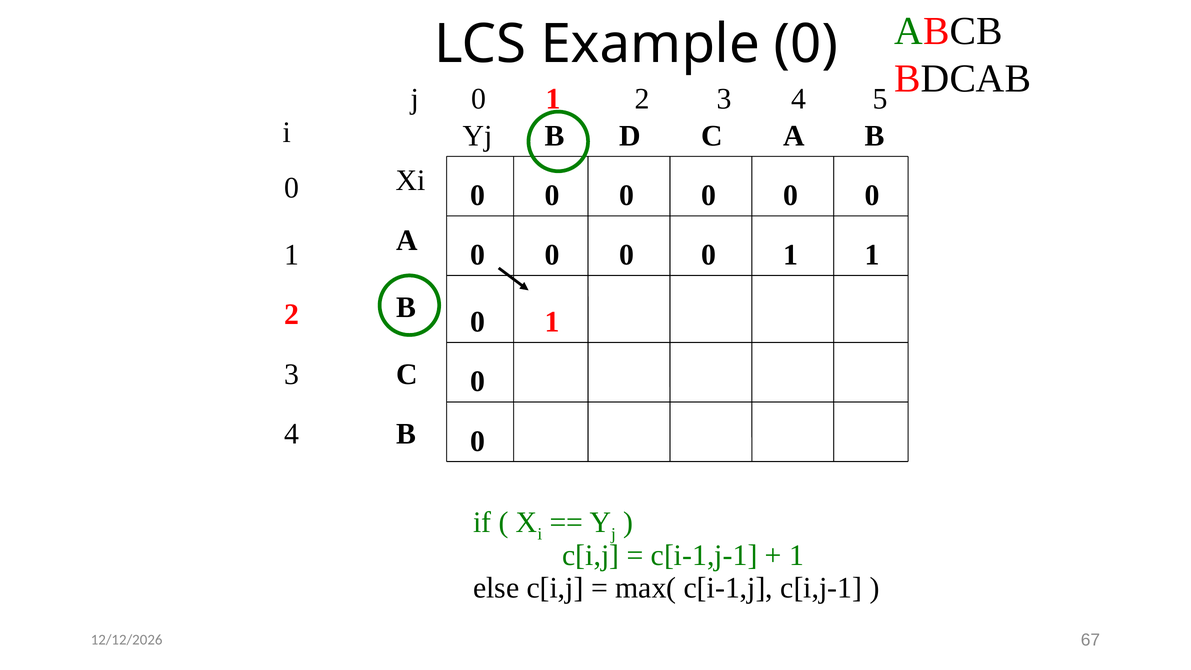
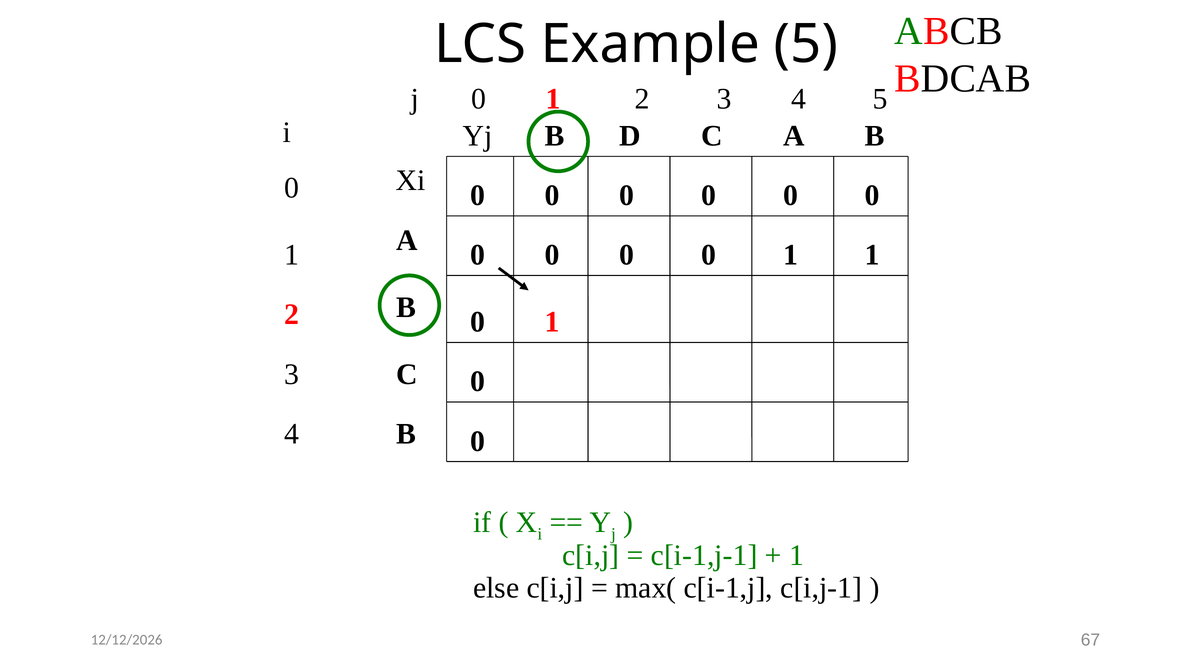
Example 0: 0 -> 5 (806, 44)
